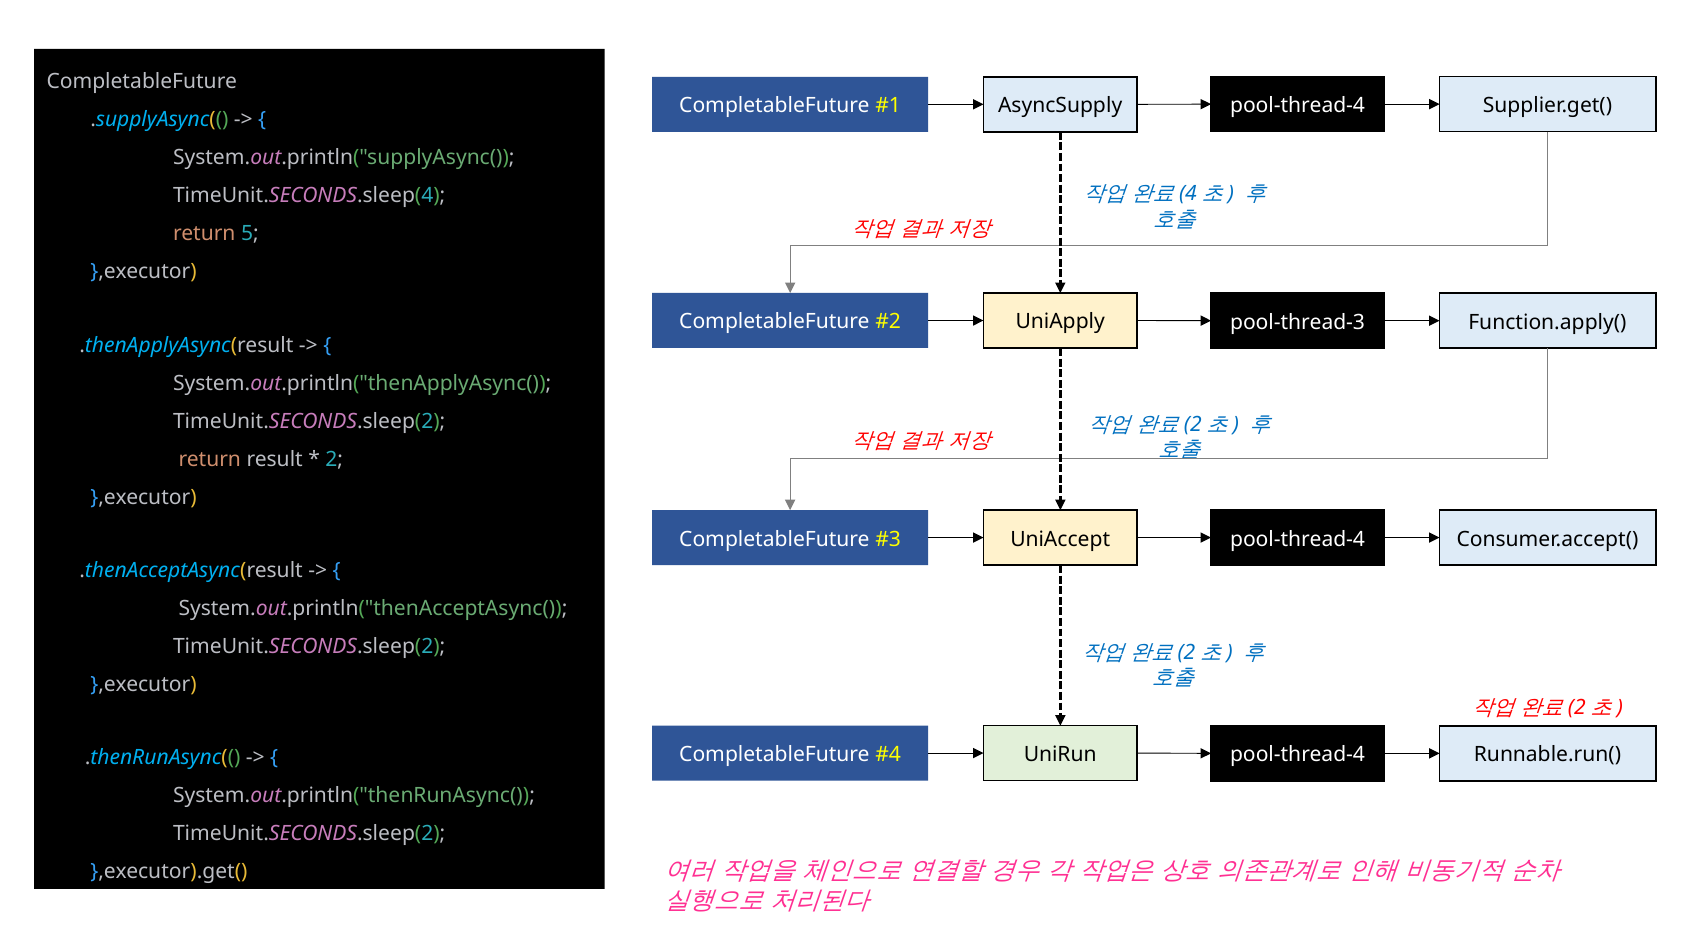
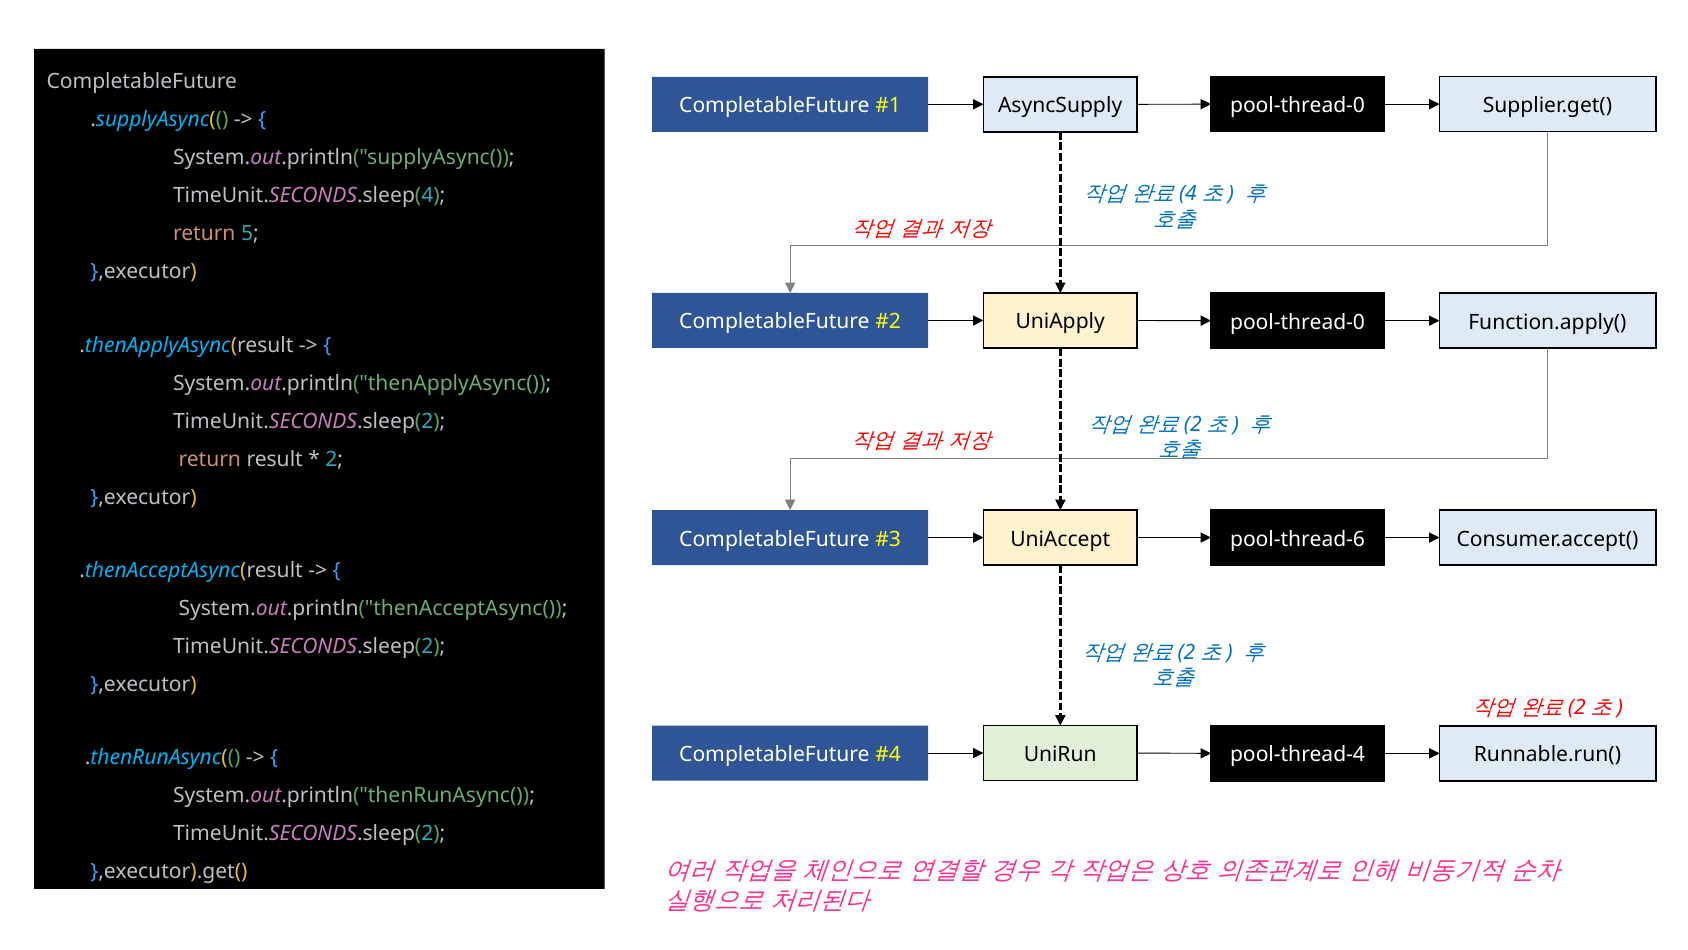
pool-thread-4: pool-thread-4 -> pool-thread-0 (1298, 106)
pool-thread-3: pool-thread-3 -> pool-thread-0 (1298, 322)
pool-thread-4: pool-thread-4 -> pool-thread-6 (1298, 539)
